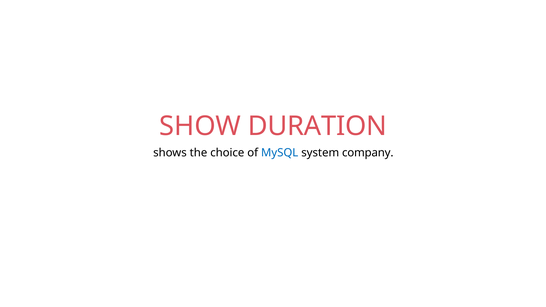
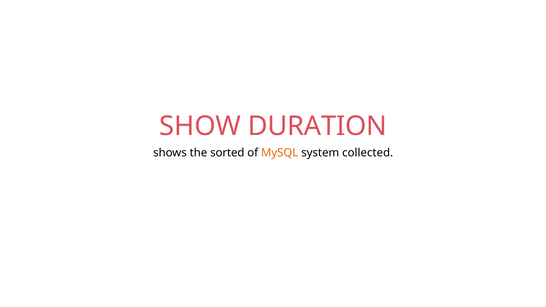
choice: choice -> sorted (227, 153)
MySQL colour: blue -> orange (280, 153)
company: company -> collected (368, 153)
